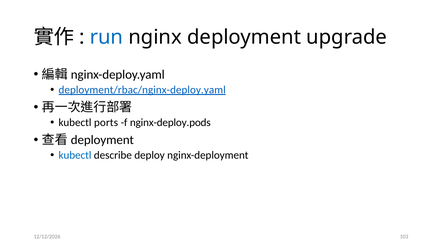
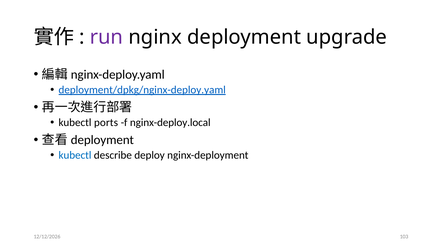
run colour: blue -> purple (106, 37)
deployment/rbac/nginx-deploy.yaml: deployment/rbac/nginx-deploy.yaml -> deployment/dpkg/nginx-deploy.yaml (142, 90)
nginx-deploy.pods: nginx-deploy.pods -> nginx-deploy.local (170, 123)
